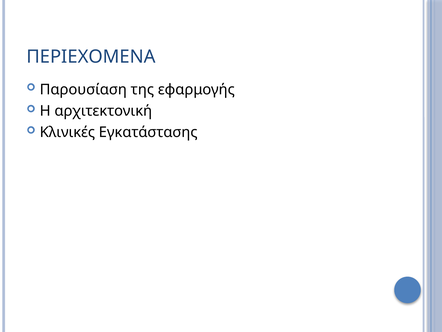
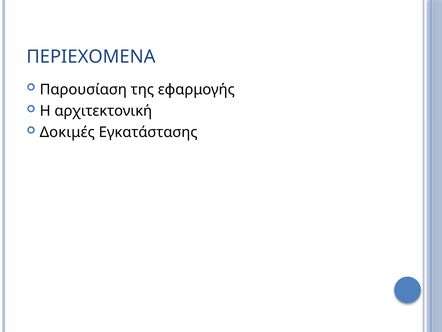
Κλινικές: Κλινικές -> Δοκιμές (67, 132)
